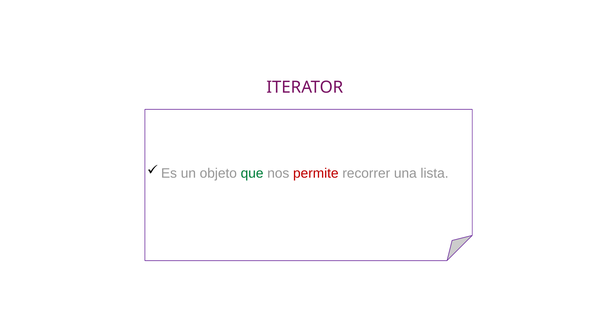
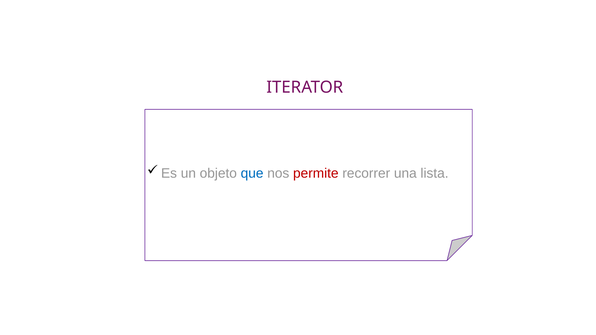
que colour: green -> blue (252, 173)
